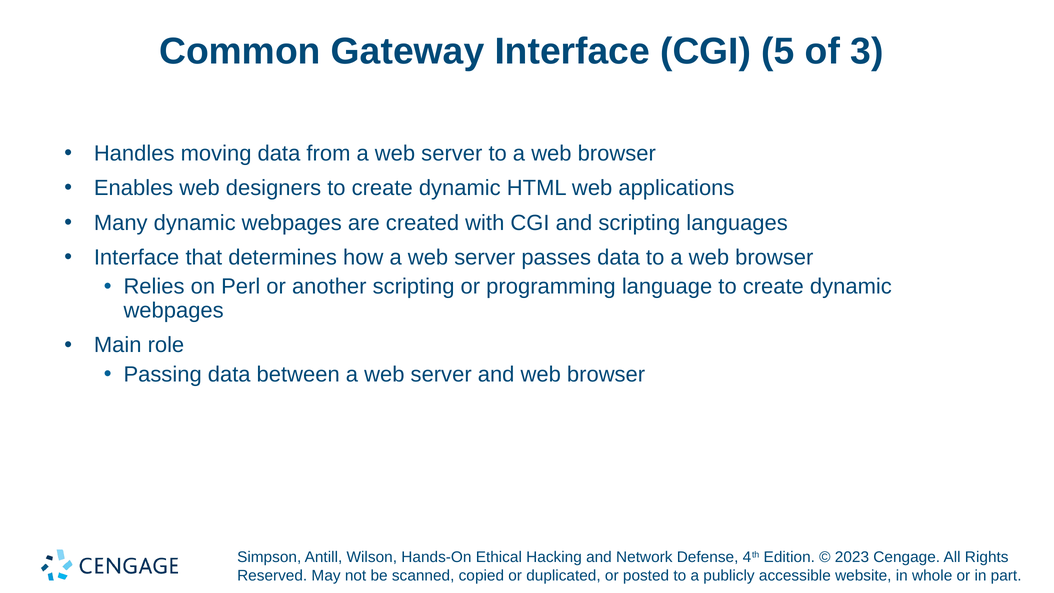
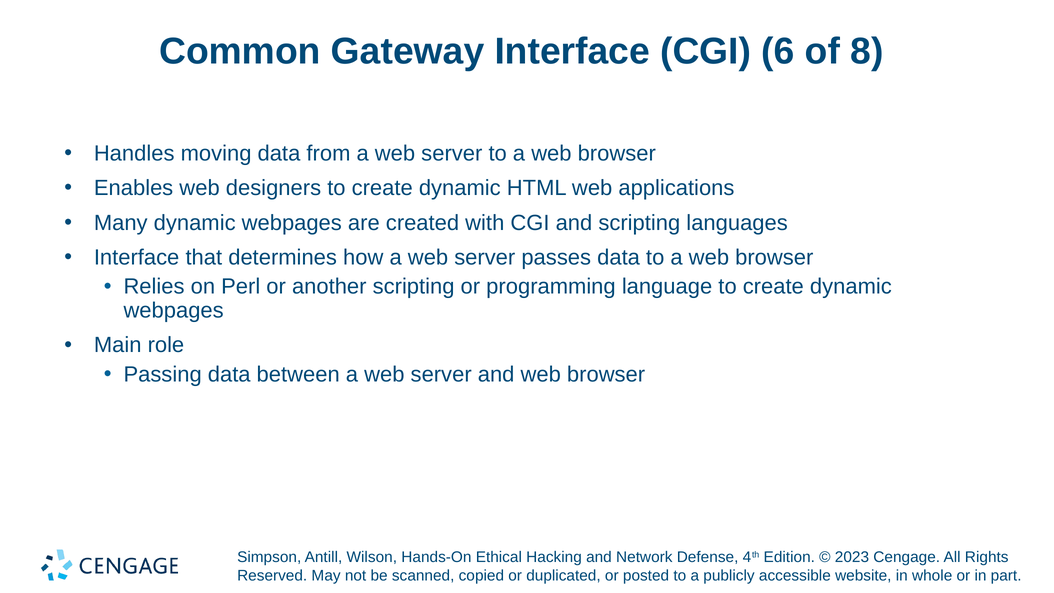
5: 5 -> 6 (778, 51)
3: 3 -> 8 (867, 51)
